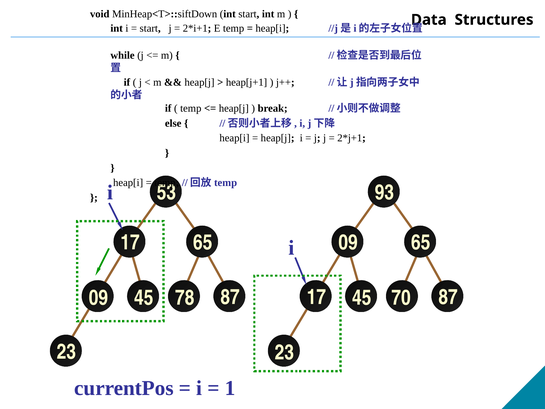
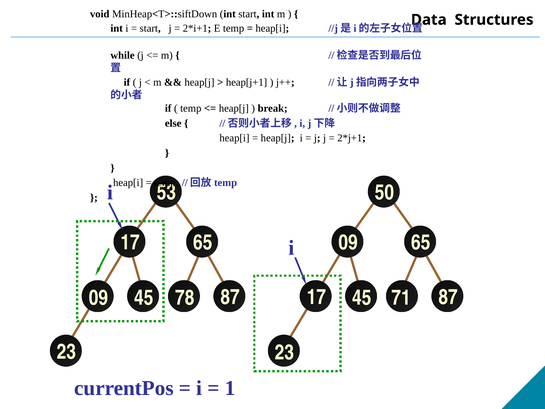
93: 93 -> 50 (385, 192)
70: 70 -> 71 (401, 298)
